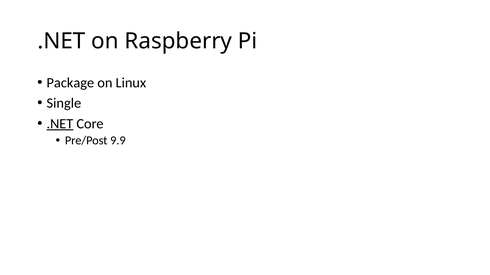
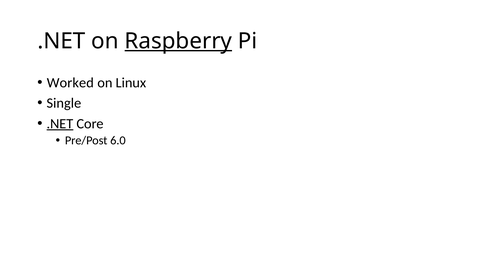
Raspberry underline: none -> present (178, 41)
Package: Package -> Worked (70, 83)
9.9: 9.9 -> 6.0 (118, 141)
